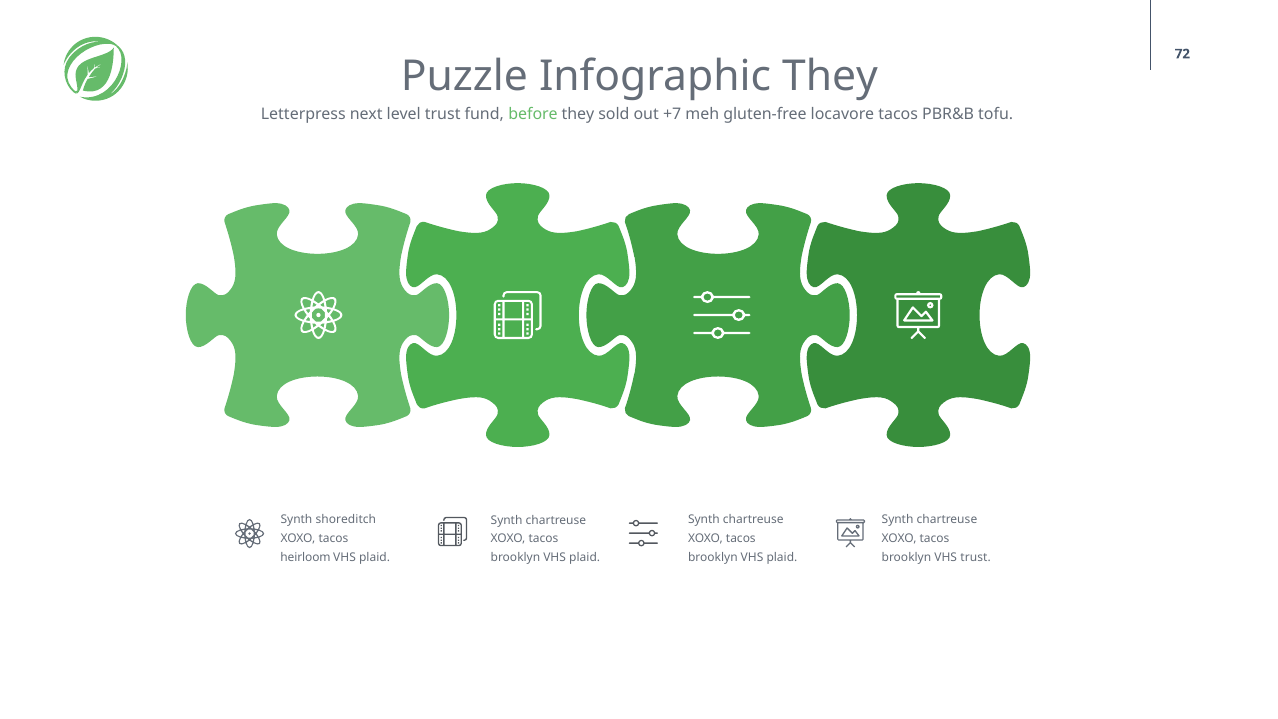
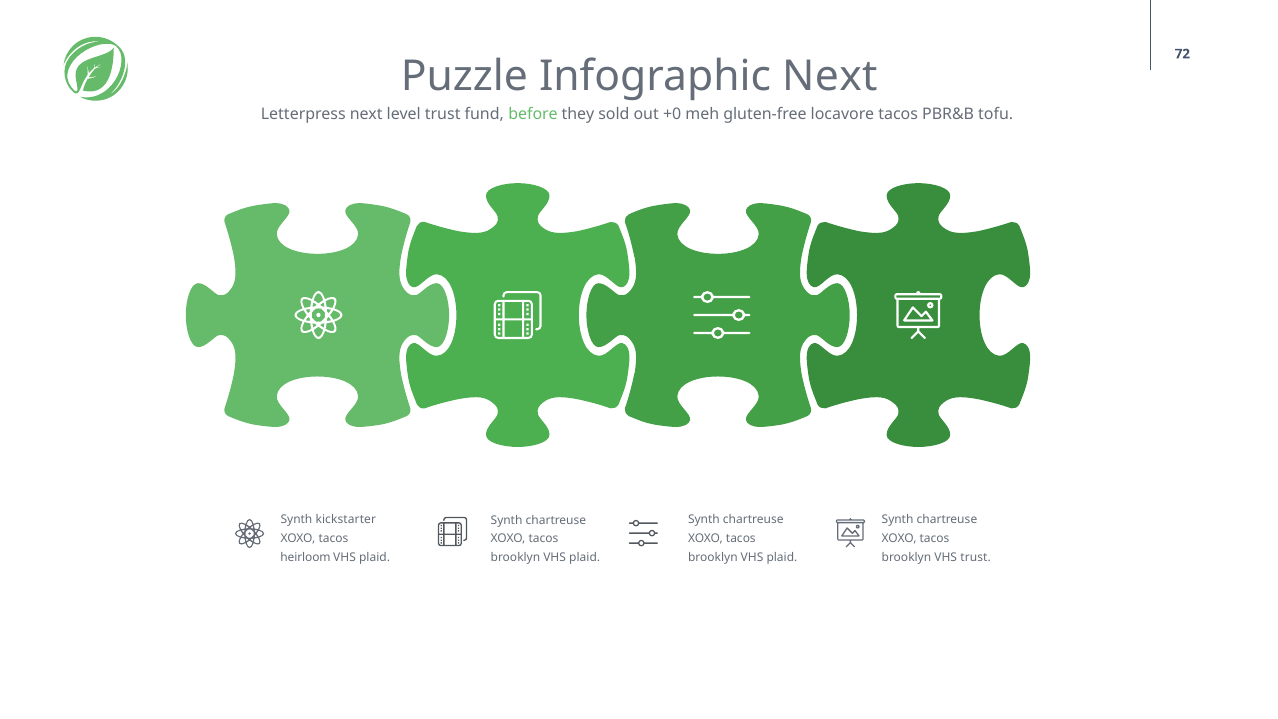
Infographic They: They -> Next (830, 76)
+7: +7 -> +0 (672, 114)
shoreditch: shoreditch -> kickstarter (346, 520)
